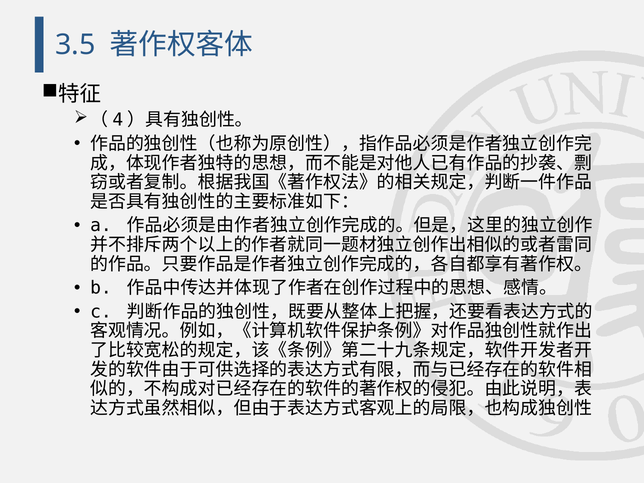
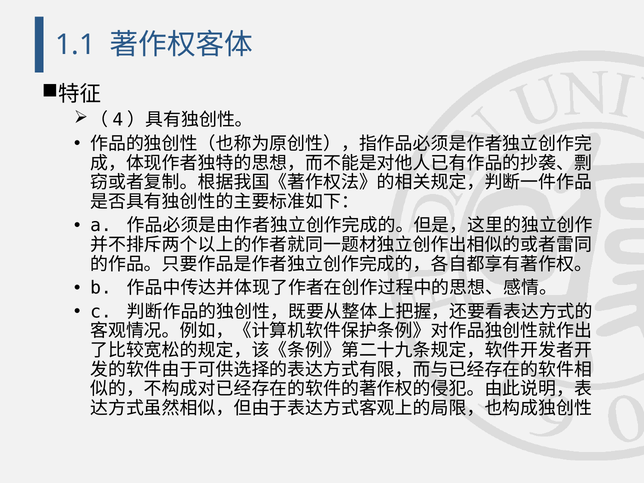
3.5: 3.5 -> 1.1 (75, 45)
